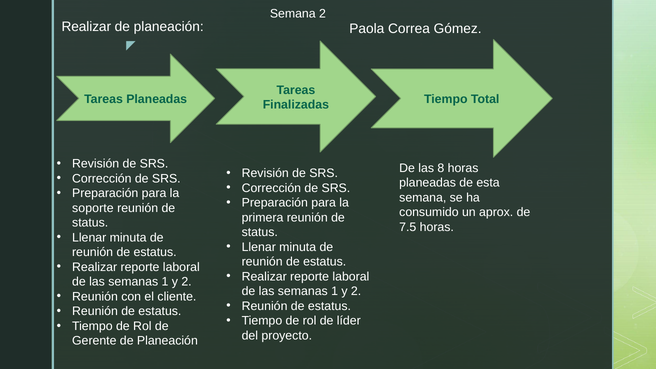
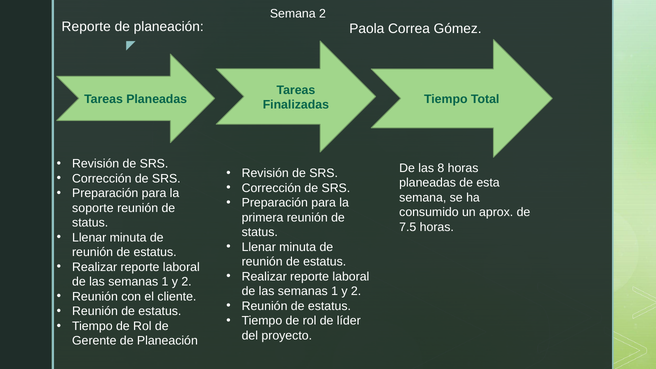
Realizar: Realizar -> Reporte (86, 27)
